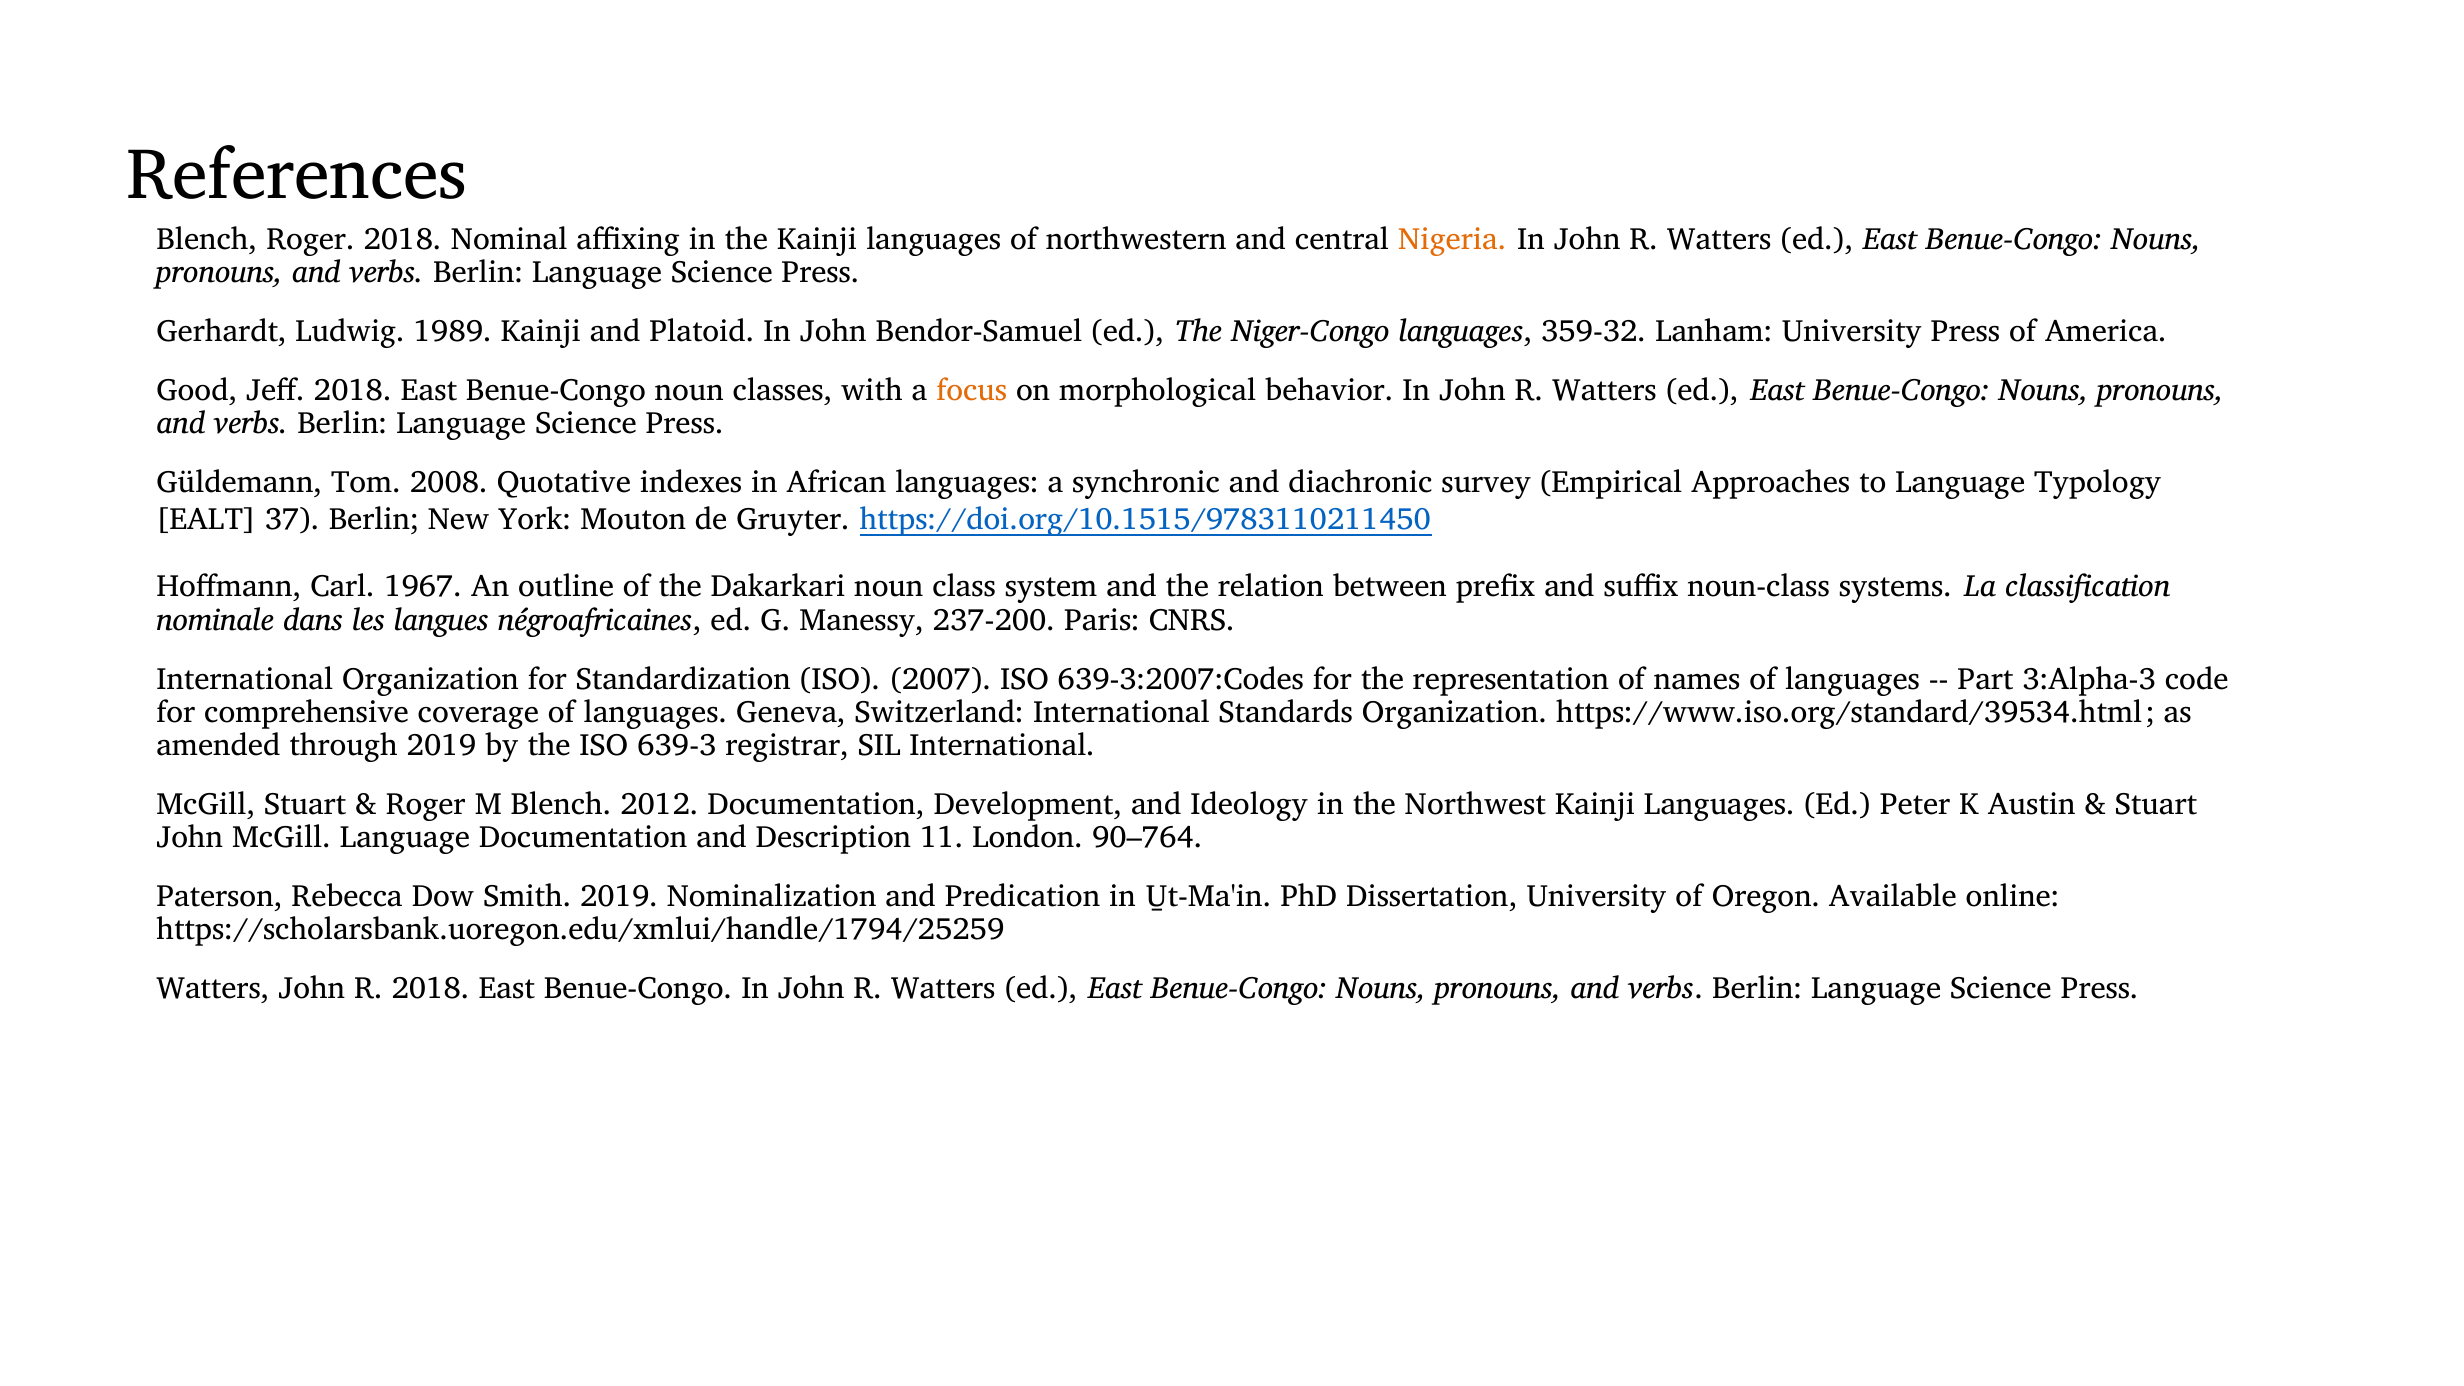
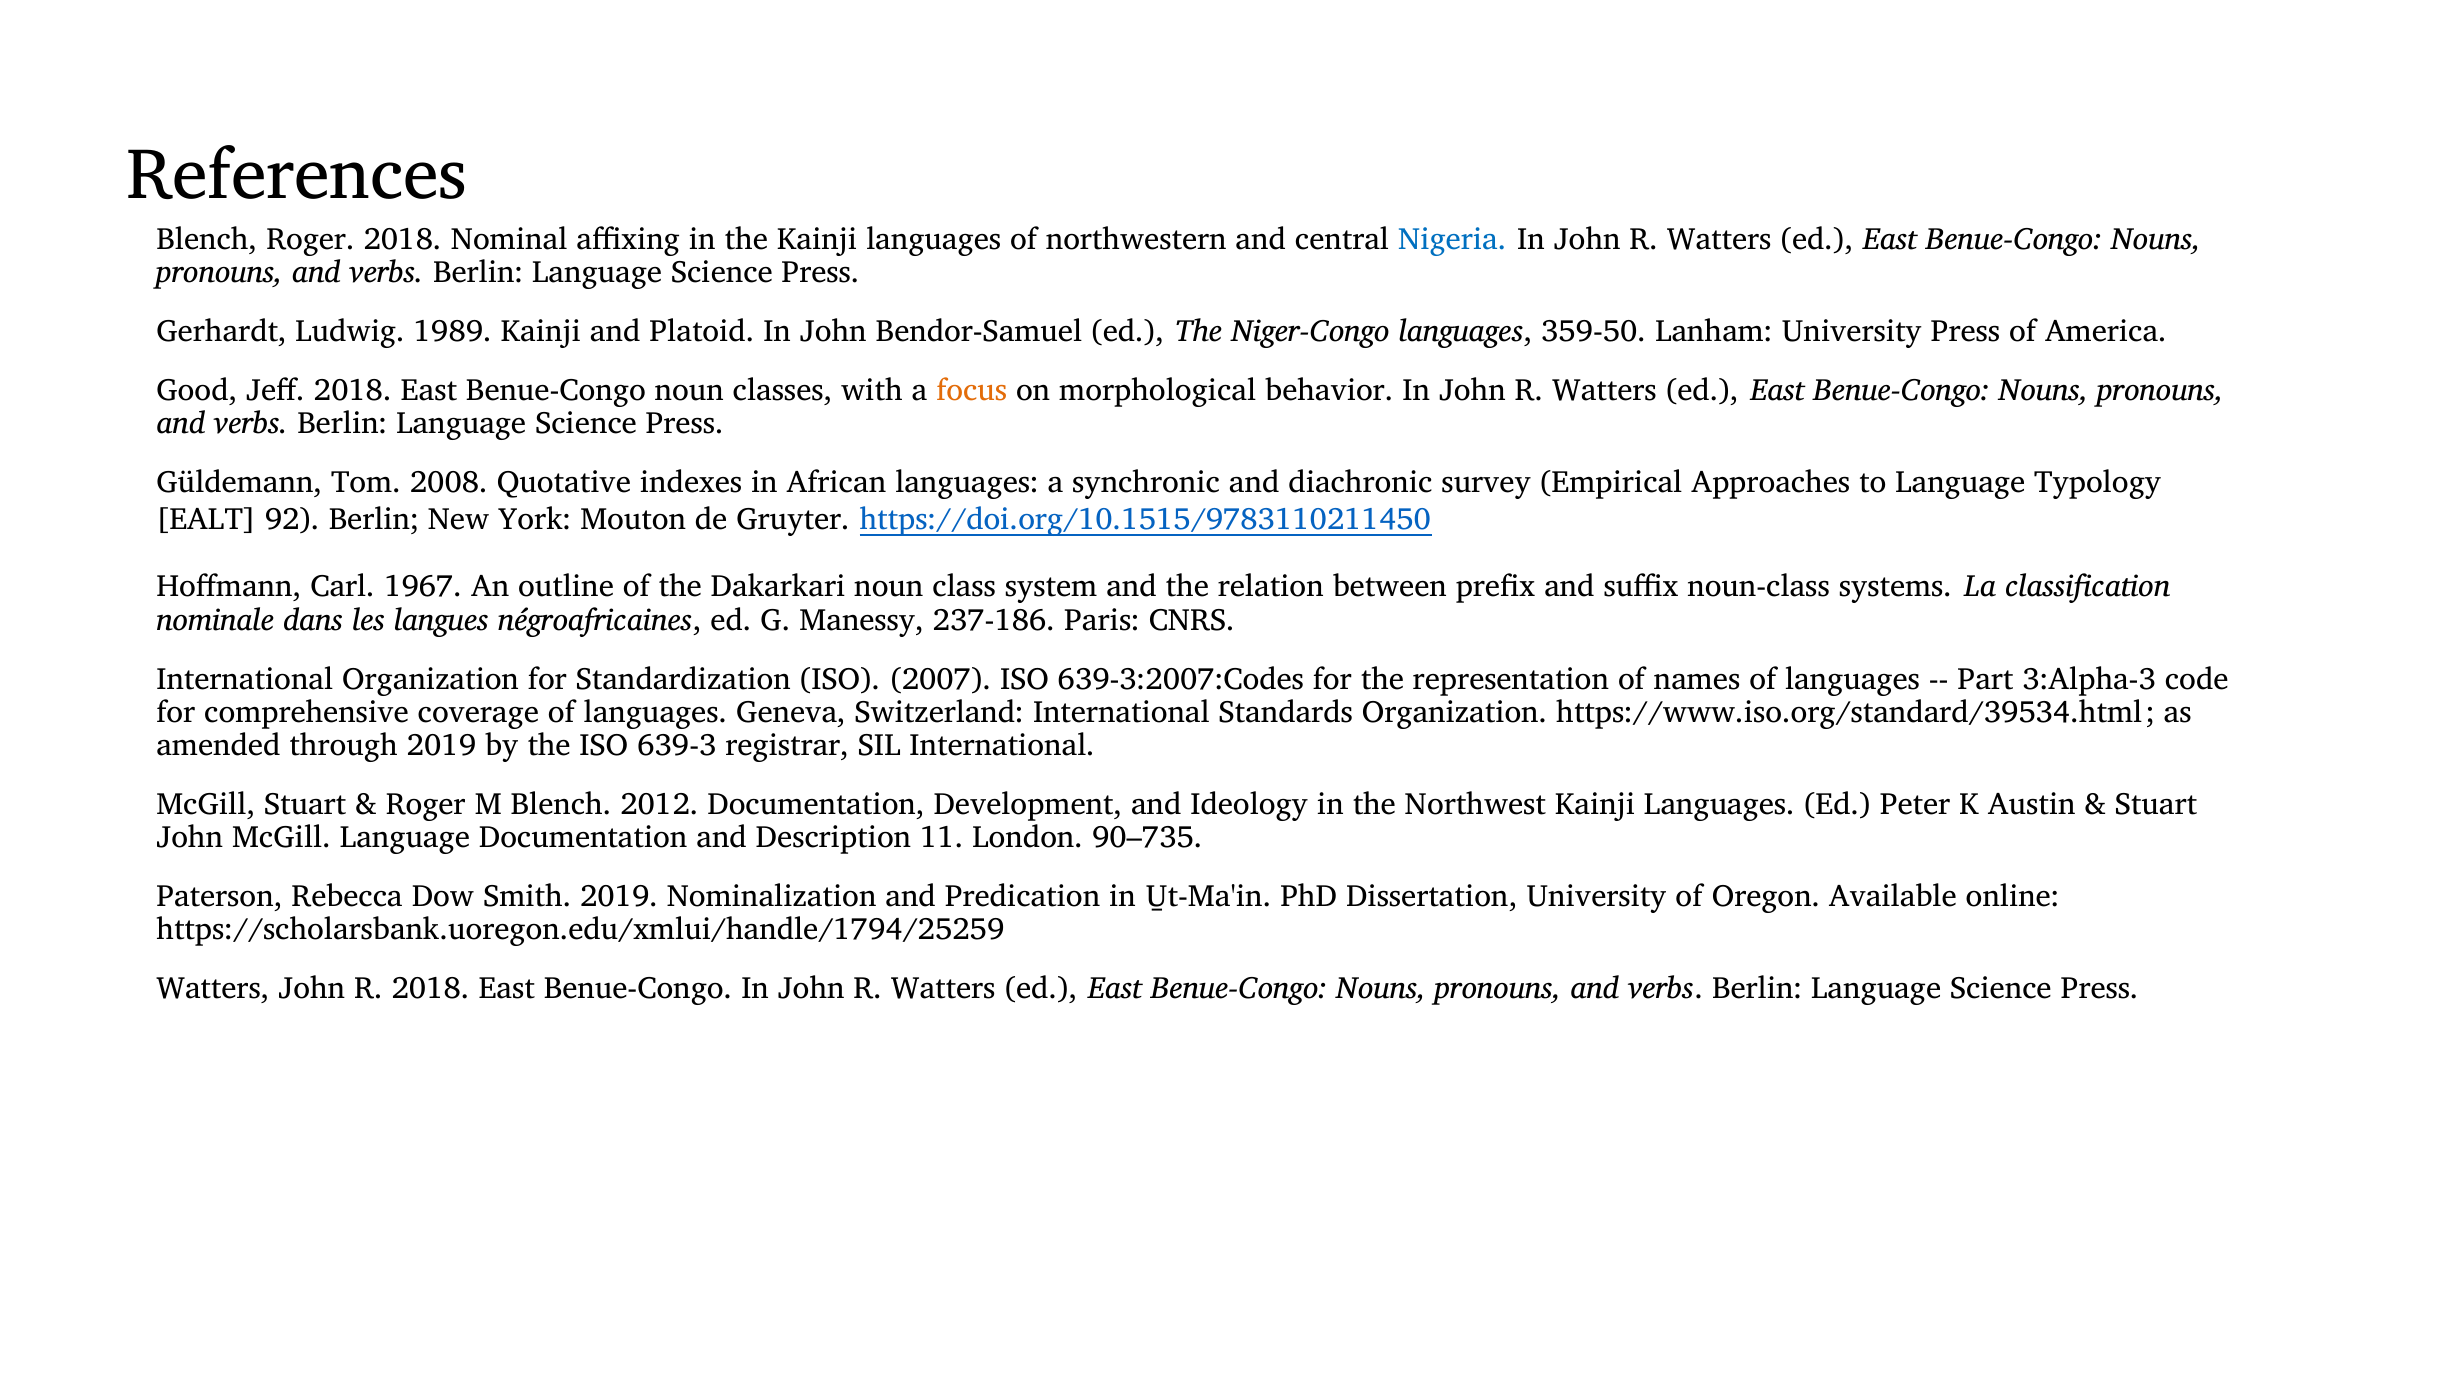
Nigeria colour: orange -> blue (1452, 239)
359-32: 359-32 -> 359-50 (1594, 331)
37: 37 -> 92 (292, 520)
237-200: 237-200 -> 237-186 (994, 620)
90–764: 90–764 -> 90–735 (1147, 838)
